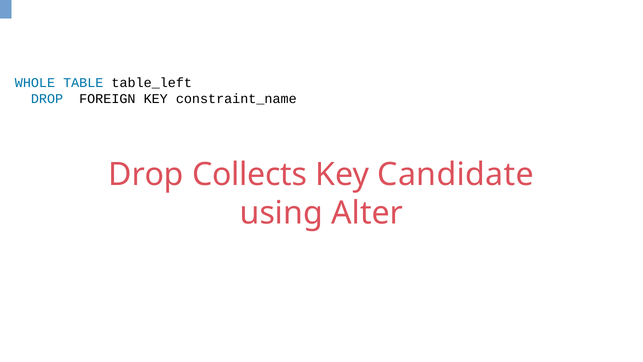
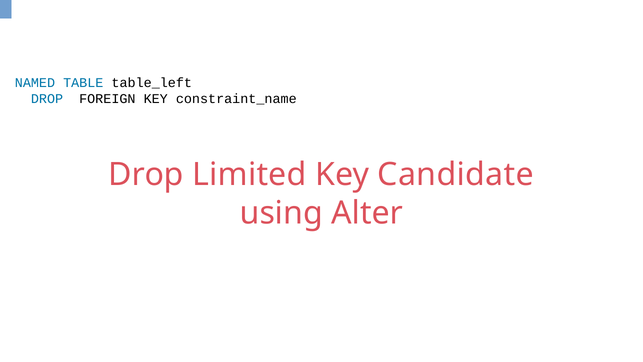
WHOLE: WHOLE -> NAMED (35, 83)
Collects: Collects -> Limited (249, 174)
